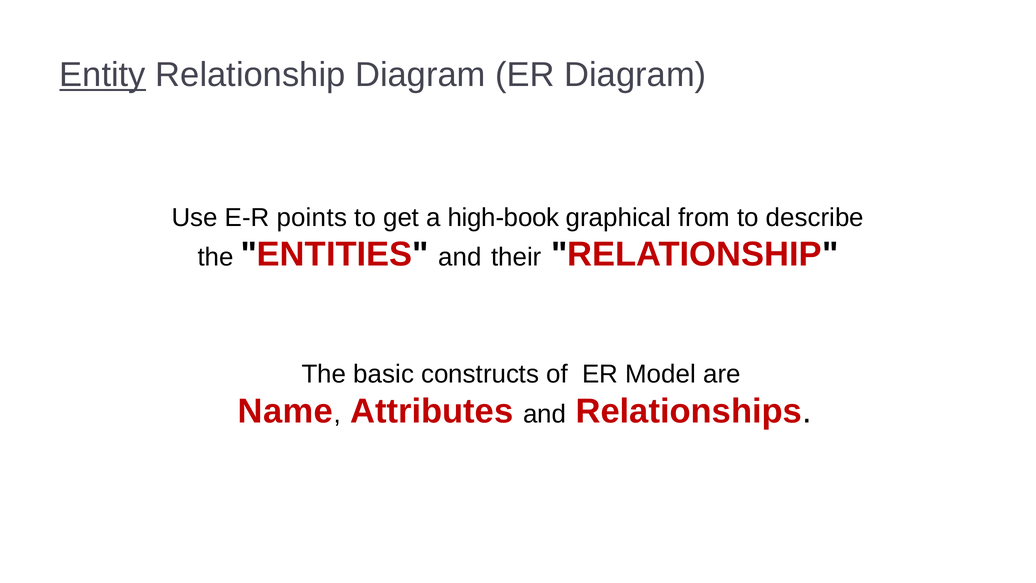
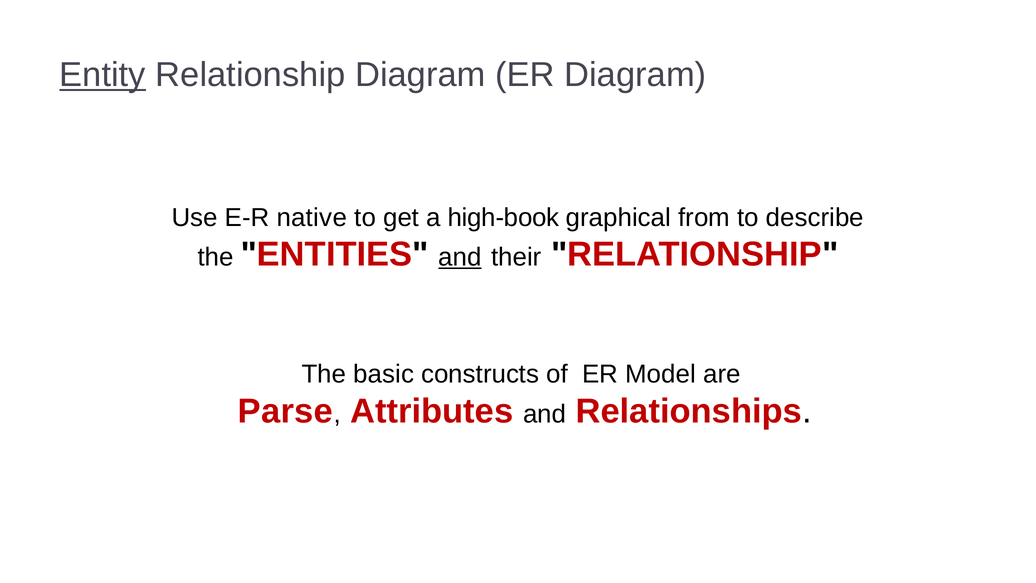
points: points -> native (312, 217)
and underline: none -> present (460, 257)
Name: Name -> Parse (285, 411)
